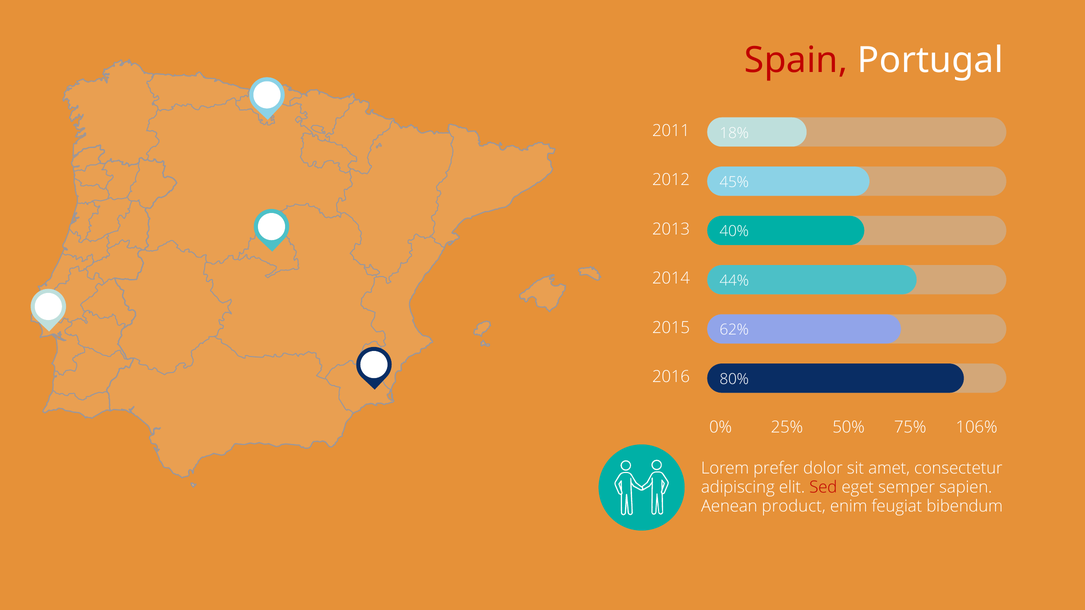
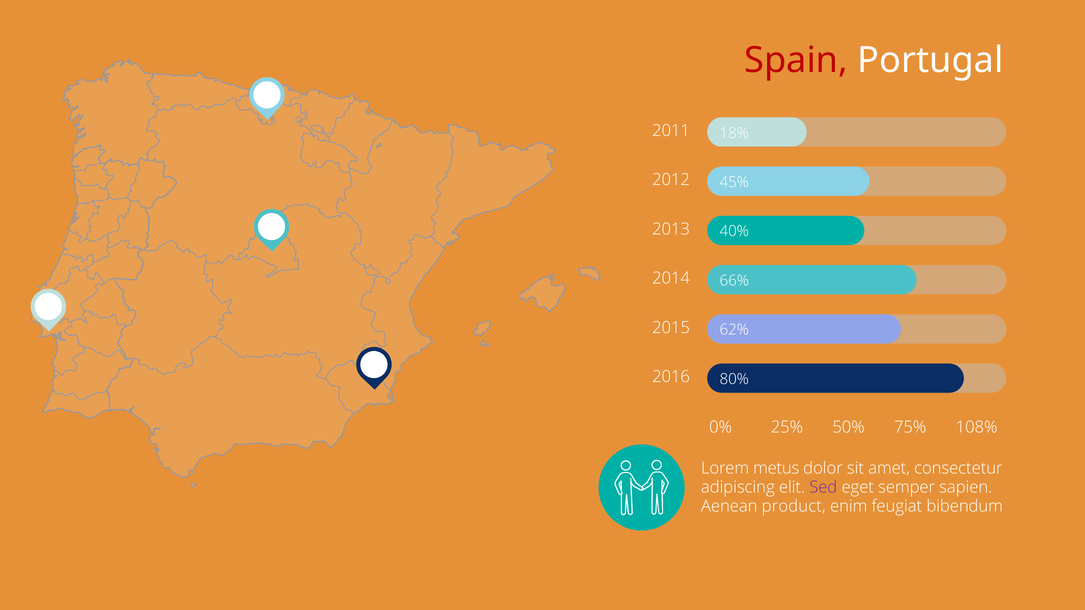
44%: 44% -> 66% (734, 281)
106%: 106% -> 108% (977, 427)
prefer: prefer -> metus (776, 469)
Sed colour: red -> purple (823, 488)
